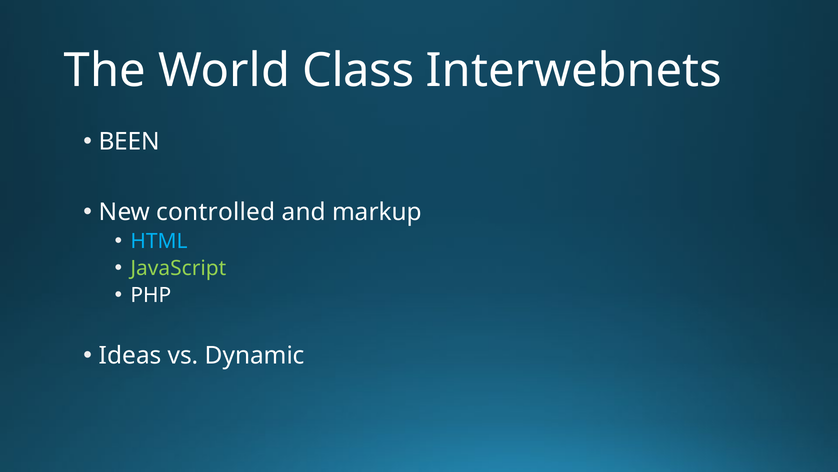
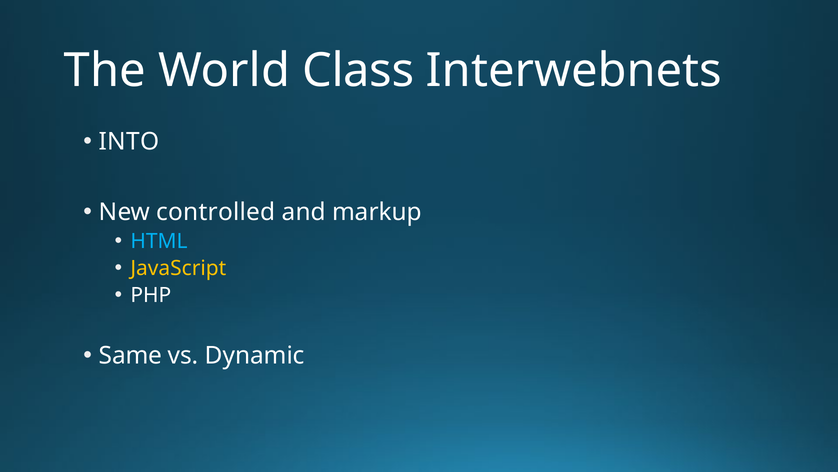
BEEN: BEEN -> INTO (129, 142)
JavaScript colour: light green -> yellow (178, 268)
Ideas: Ideas -> Same (130, 355)
